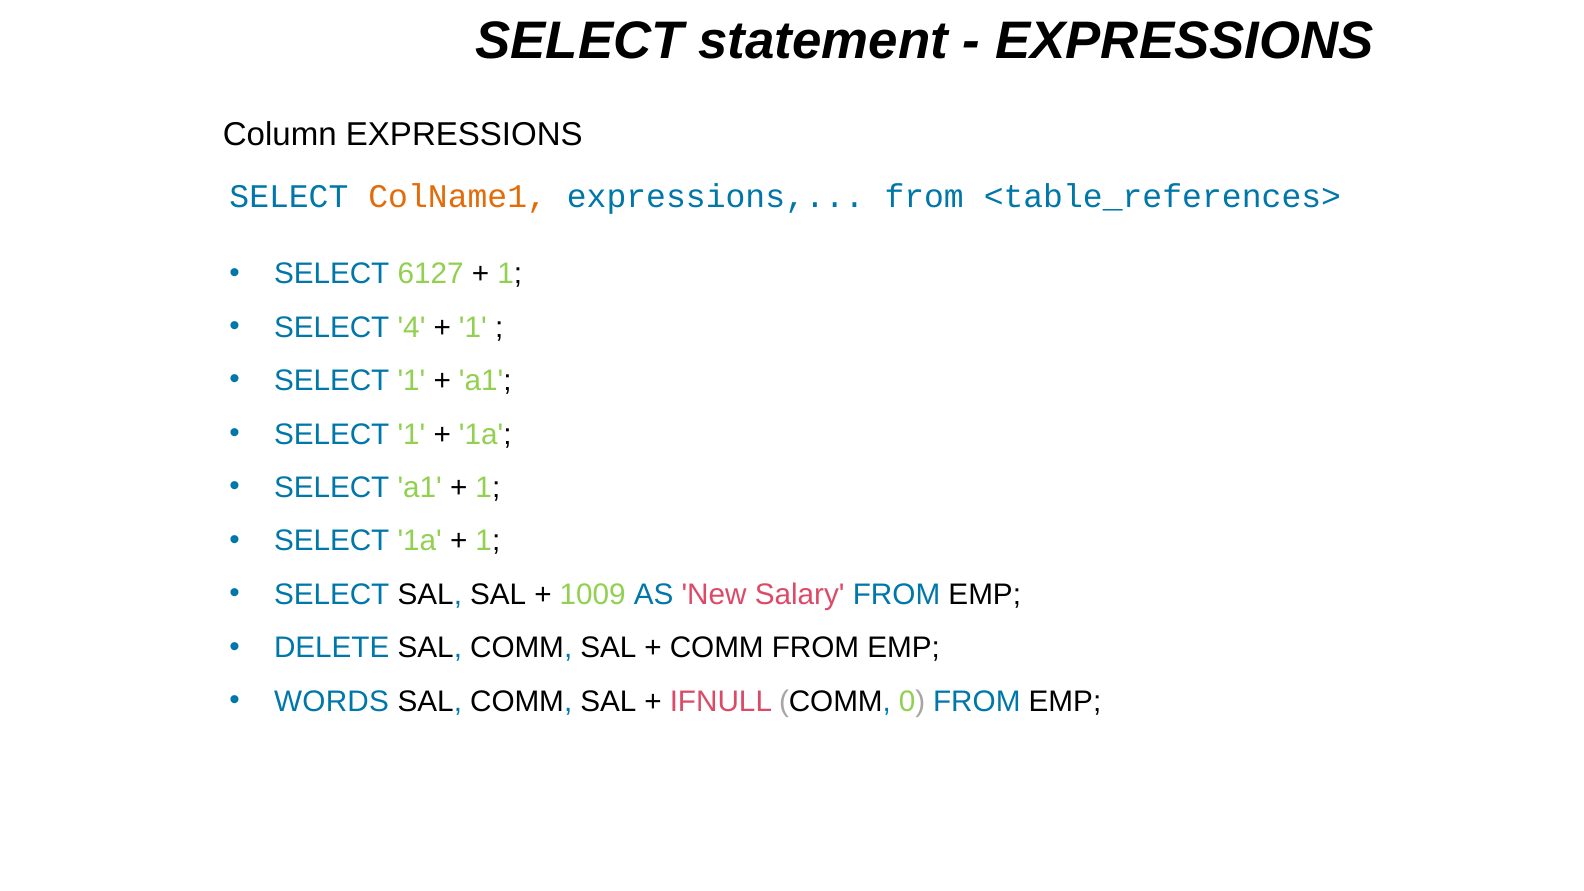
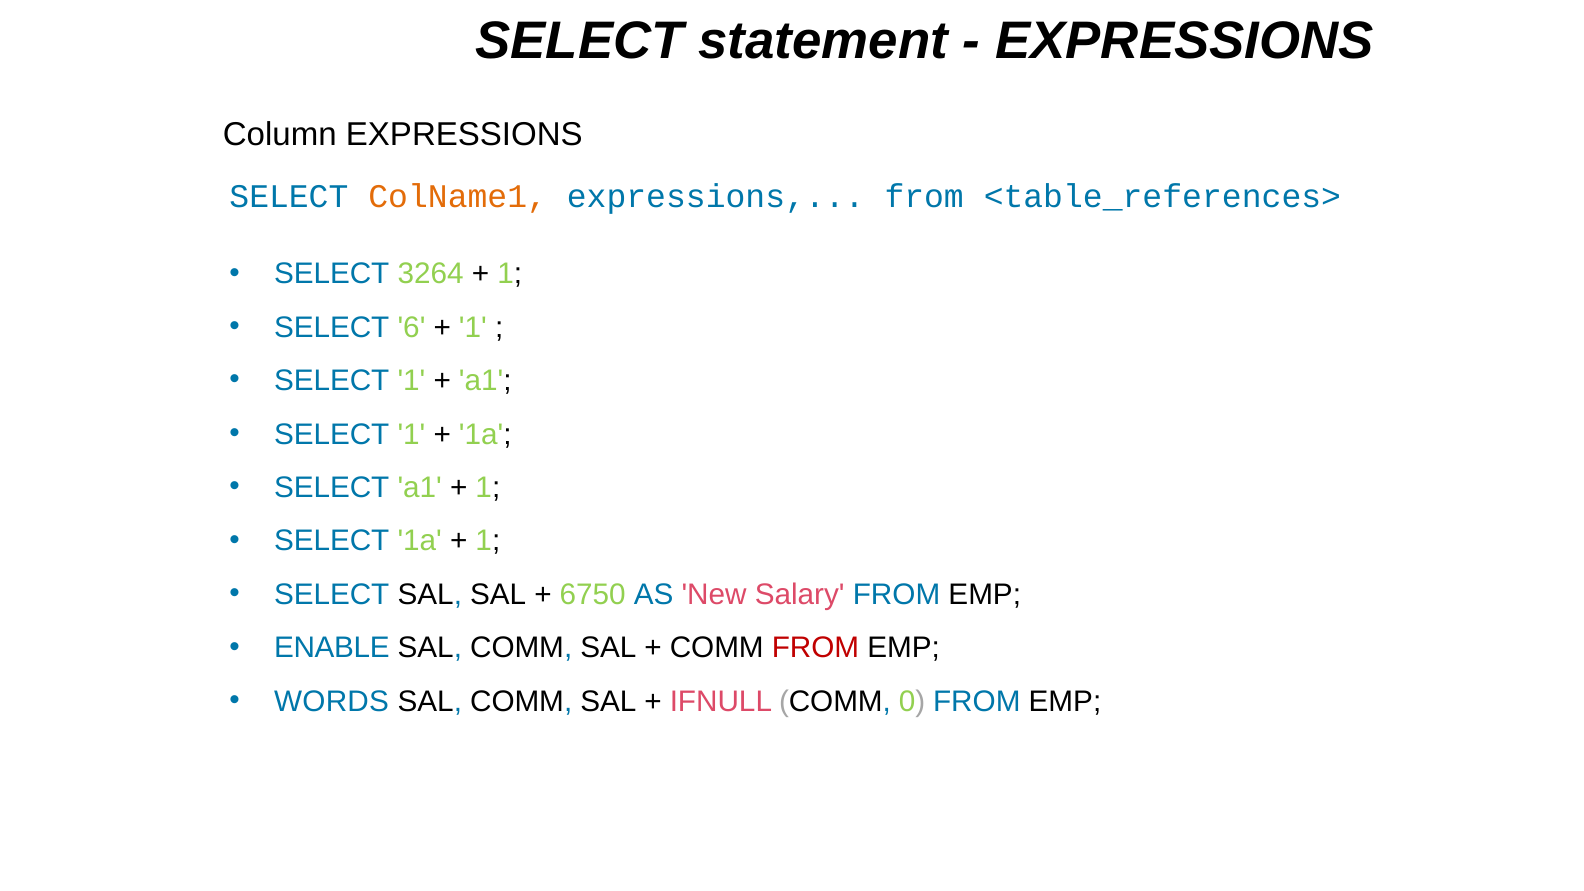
6127: 6127 -> 3264 (431, 274)
4: 4 -> 6 (412, 327)
1009: 1009 -> 6750 (593, 595)
DELETE: DELETE -> ENABLE (332, 648)
FROM colour: black -> red (816, 648)
